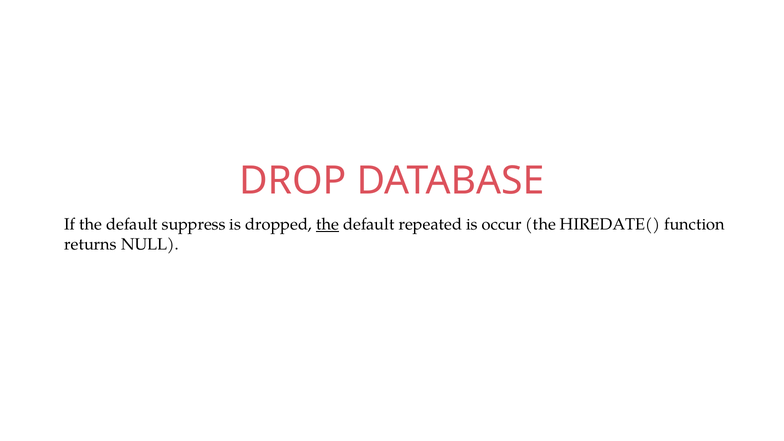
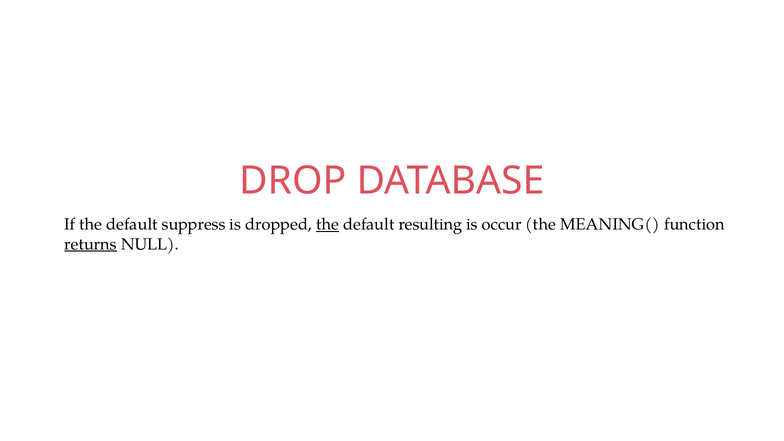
repeated: repeated -> resulting (430, 225)
HIREDATE(: HIREDATE( -> MEANING( (610, 225)
returns underline: none -> present (91, 244)
